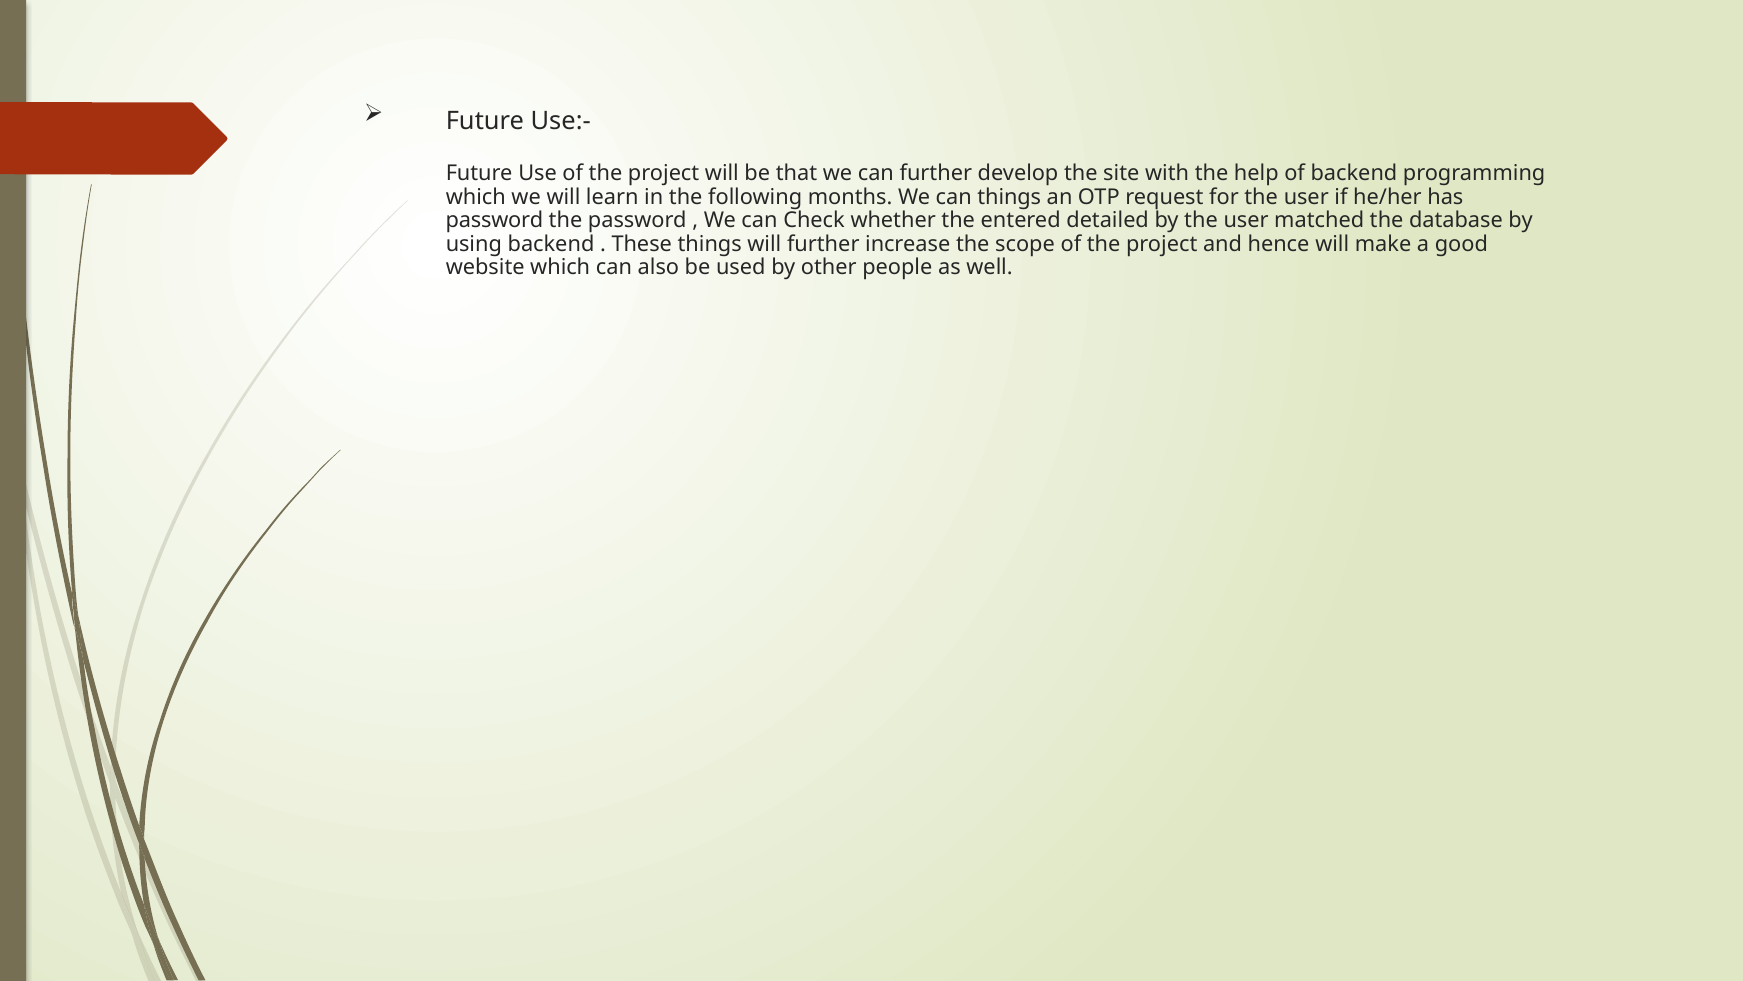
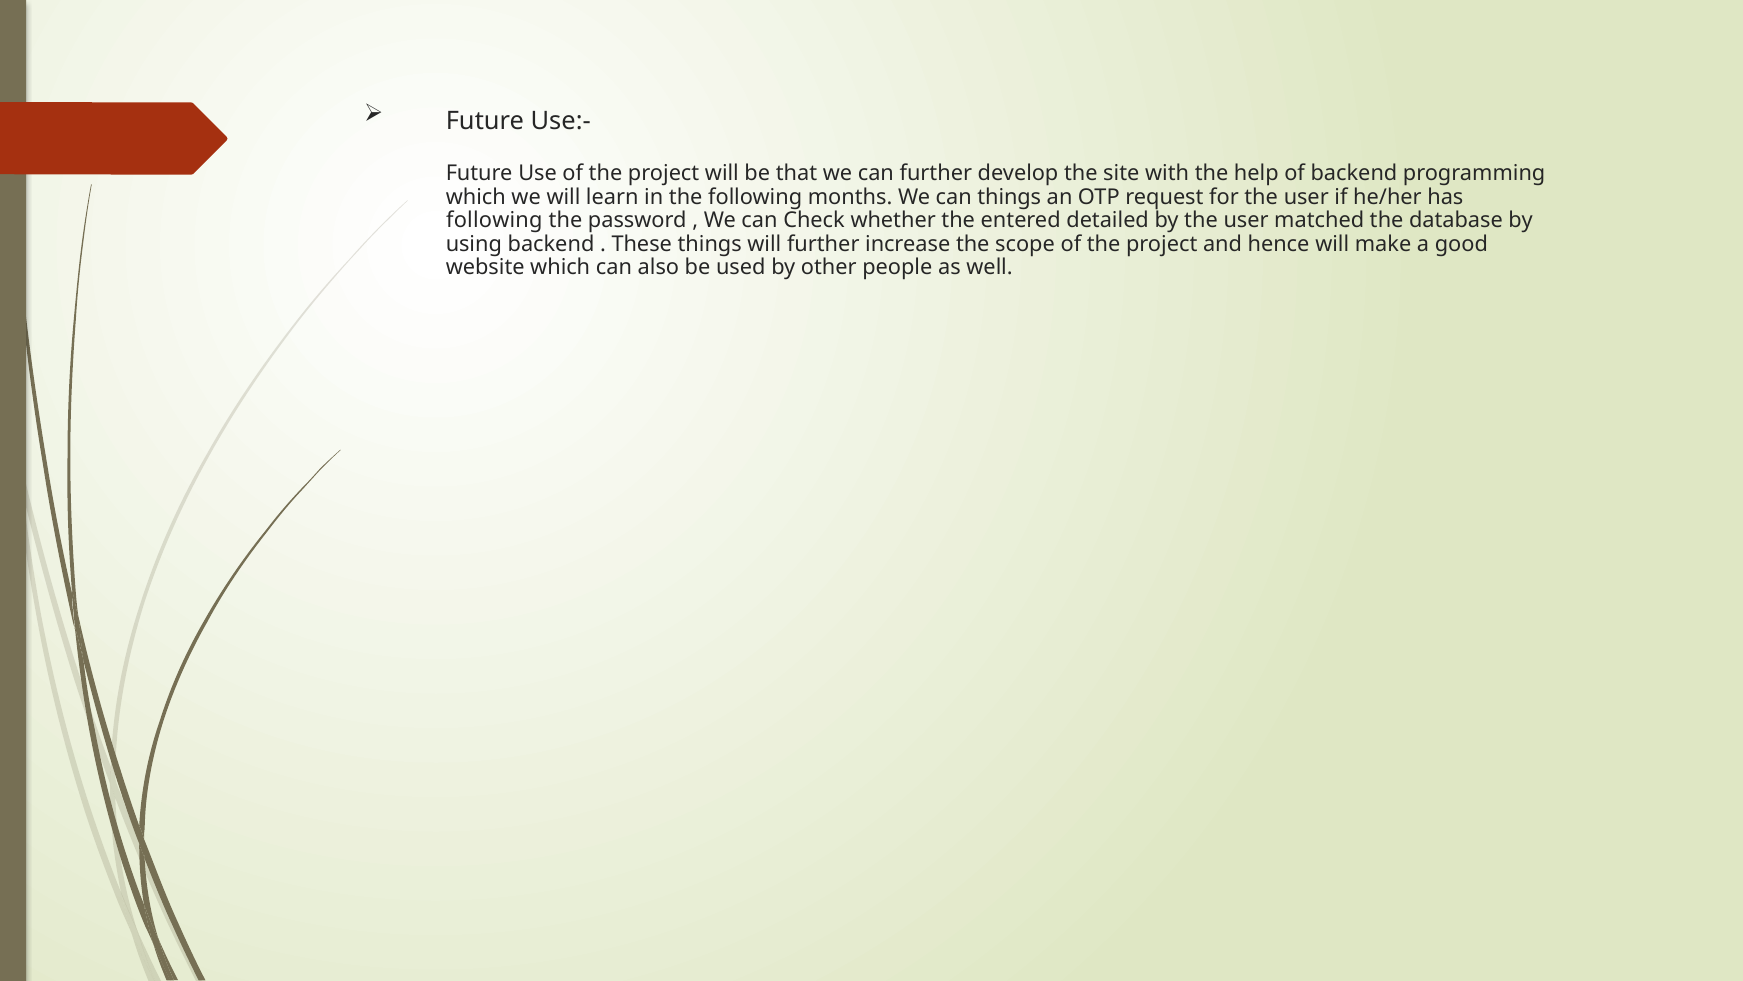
password: password -> following (494, 220)
